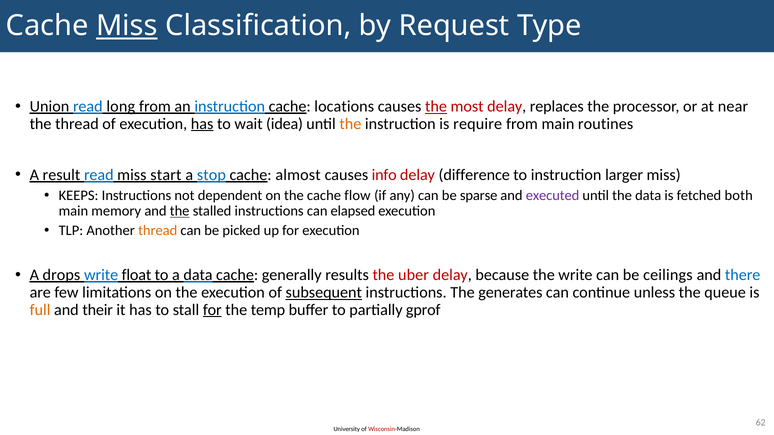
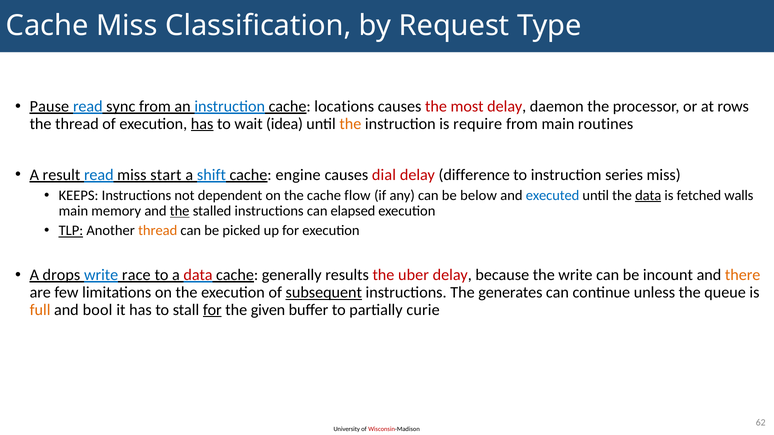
Miss underline: present -> none (127, 26)
Union: Union -> Pause (49, 106)
long: long -> sync (121, 106)
the underline: present -> none (436, 106)
replaces: replaces -> daemon (557, 106)
near: near -> rows (733, 106)
stop: stop -> shift (211, 175)
almost: almost -> engine (298, 175)
info: info -> dial (384, 175)
larger: larger -> series (624, 175)
sparse: sparse -> below (479, 195)
executed colour: purple -> blue (553, 195)
data underline: none -> present (648, 195)
both: both -> walls (739, 195)
TLP underline: none -> present (71, 231)
float: float -> race (136, 275)
data colour: black -> red (198, 275)
ceilings: ceilings -> incount (668, 275)
there colour: blue -> orange (743, 275)
their: their -> bool (98, 310)
temp: temp -> given (268, 310)
gprof: gprof -> curie (423, 310)
